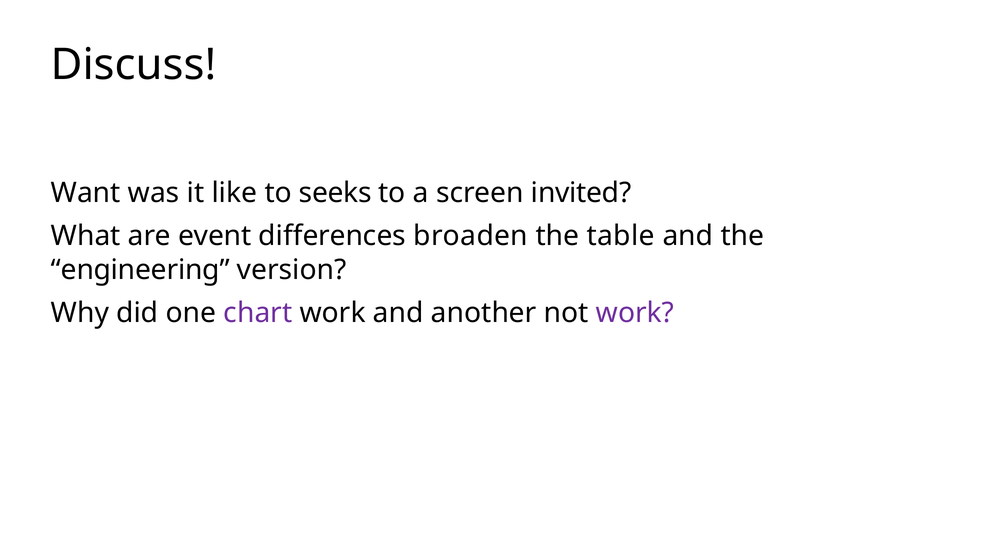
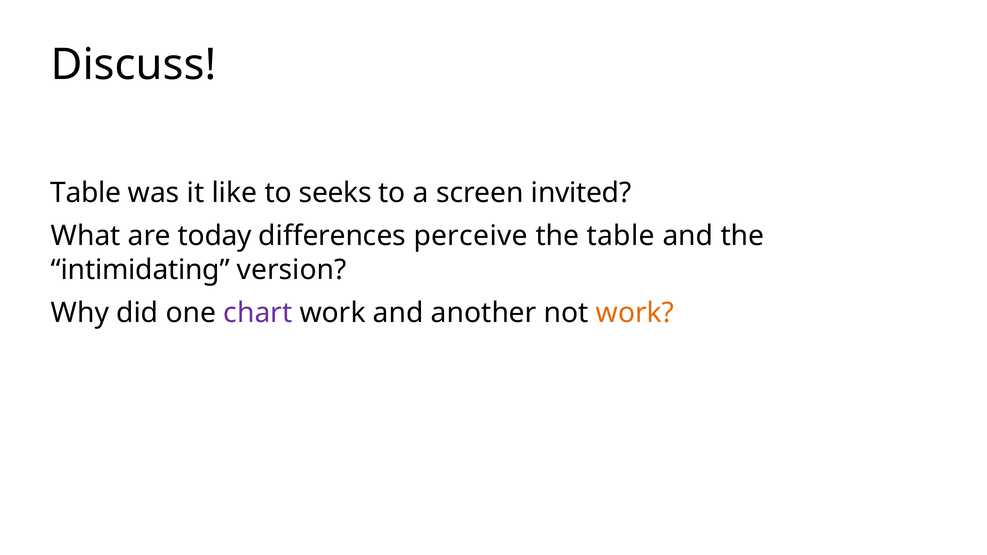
Want: Want -> Table (86, 193)
event: event -> today (215, 236)
broaden: broaden -> perceive (471, 236)
engineering: engineering -> intimidating (140, 270)
work colour: purple -> orange (635, 313)
